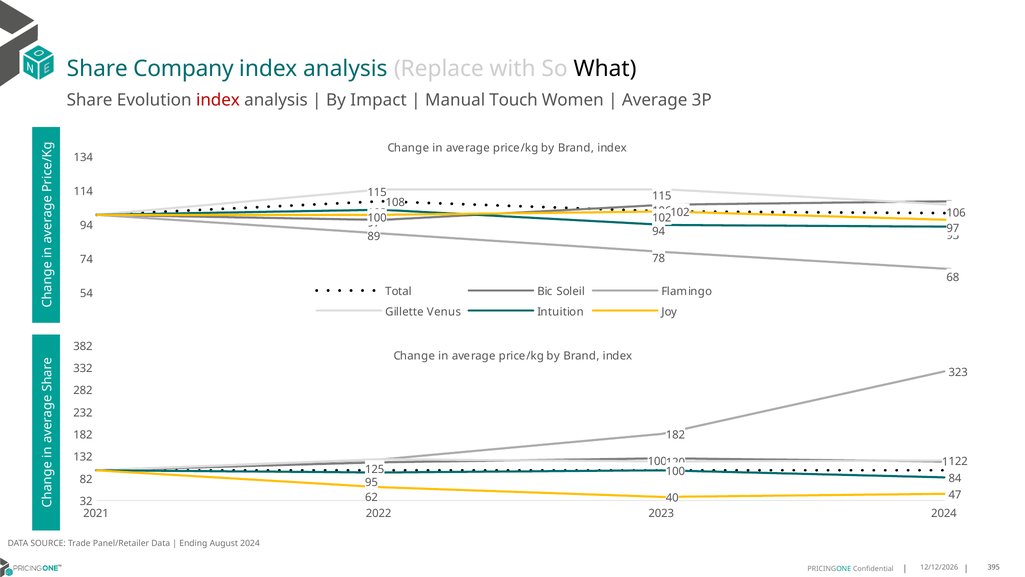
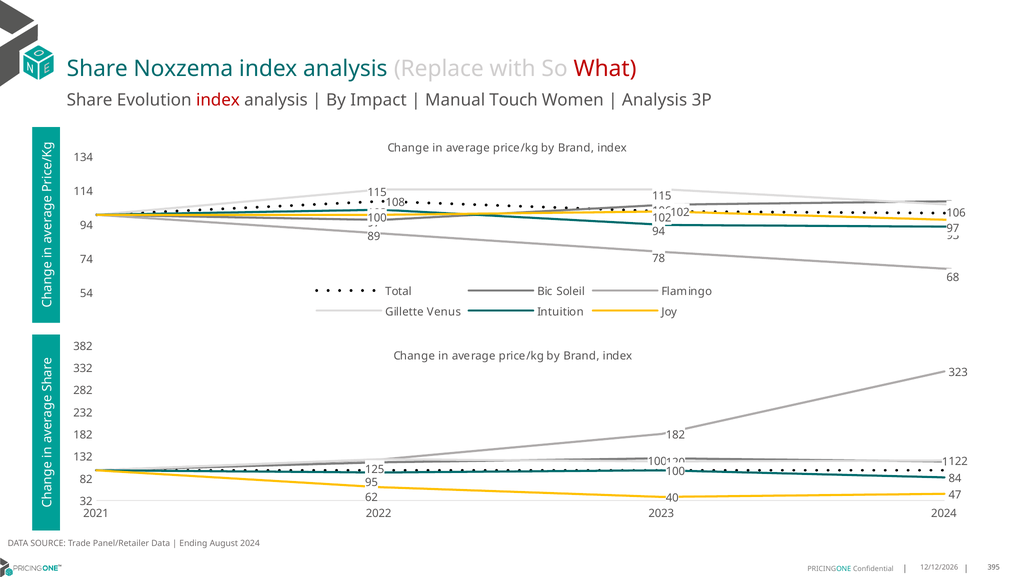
Company: Company -> Noxzema (183, 69)
What colour: black -> red (605, 69)
Average: Average -> Analysis (655, 100)
